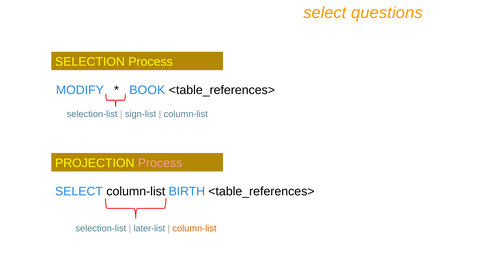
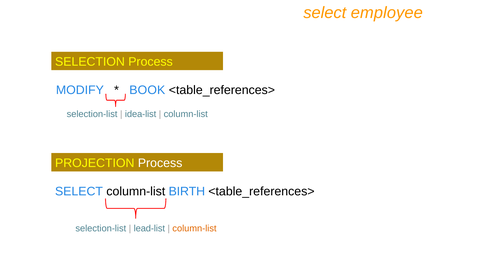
questions: questions -> employee (387, 13)
sign-list: sign-list -> idea-list (141, 114)
Process colour: pink -> white (160, 163)
later-list: later-list -> lead-list (149, 229)
